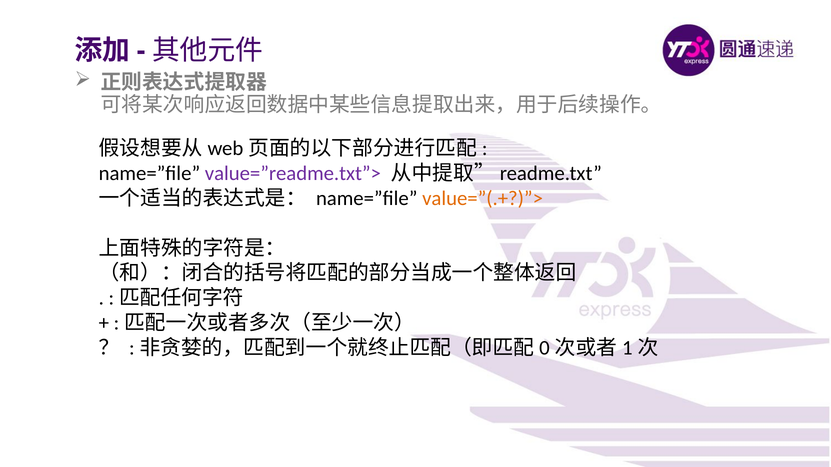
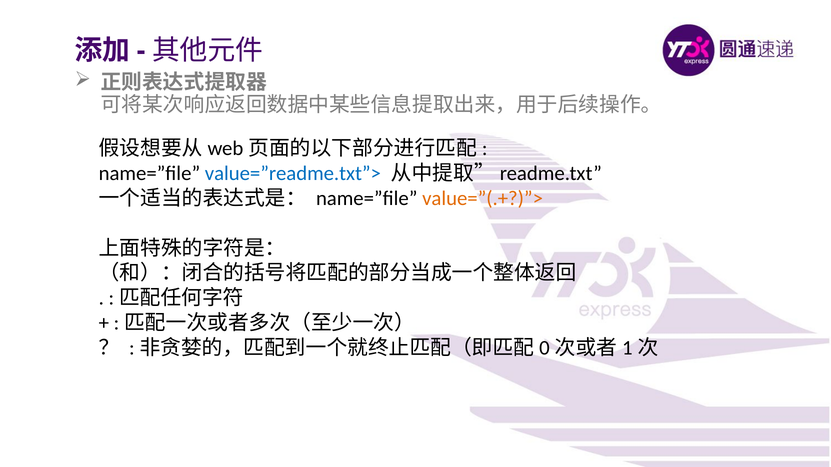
value=”readme.txt”> colour: purple -> blue (293, 174)
